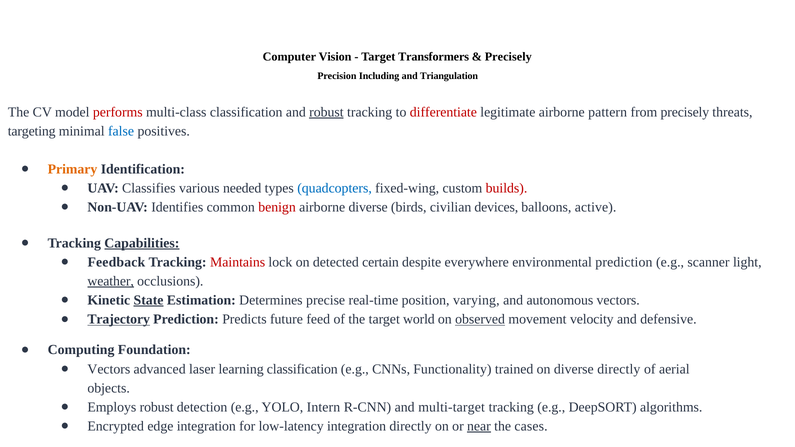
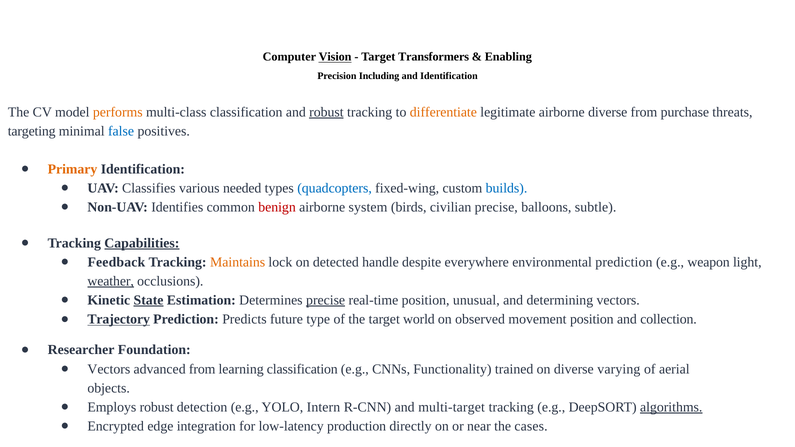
Vision underline: none -> present (335, 57)
Precisely: Precisely -> Enabling (508, 57)
and Triangulation: Triangulation -> Identification (449, 76)
performs colour: red -> orange (118, 112)
differentiate colour: red -> orange (443, 112)
airborne pattern: pattern -> diverse (608, 112)
from precisely: precisely -> purchase (685, 112)
builds colour: red -> blue (507, 188)
airborne diverse: diverse -> system (368, 207)
civilian devices: devices -> precise (496, 207)
active: active -> subtle (596, 207)
Maintains colour: red -> orange (238, 262)
certain: certain -> handle (381, 262)
scanner: scanner -> weapon (709, 262)
precise underline: none -> present (326, 300)
varying: varying -> unusual (476, 300)
autonomous: autonomous -> determining (560, 300)
feed: feed -> type (318, 319)
observed underline: present -> none (480, 319)
movement velocity: velocity -> position (592, 319)
defensive: defensive -> collection (669, 319)
Computing: Computing -> Researcher (81, 350)
advanced laser: laser -> from (202, 369)
diverse directly: directly -> varying (619, 369)
algorithms underline: none -> present (671, 407)
low-latency integration: integration -> production (357, 426)
near underline: present -> none (479, 426)
